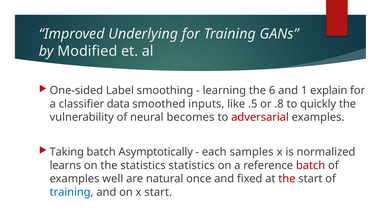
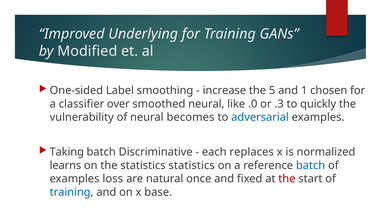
learning: learning -> increase (224, 90)
6: 6 -> 5 (272, 90)
explain: explain -> chosen (329, 90)
data: data -> over (118, 104)
smoothed inputs: inputs -> neural (206, 104)
.5: .5 -> .0 (253, 104)
.8: .8 -> .3 (279, 104)
adversarial colour: red -> blue (260, 117)
Asymptotically: Asymptotically -> Discriminative (156, 152)
samples: samples -> replaces (252, 152)
batch colour: red -> blue (311, 165)
well: well -> loss (113, 178)
x start: start -> base (158, 192)
